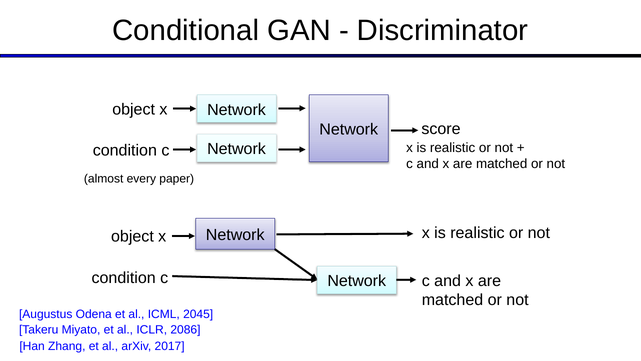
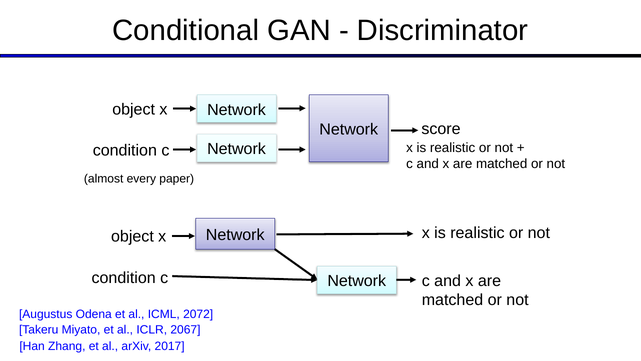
2045: 2045 -> 2072 (198, 314)
2086: 2086 -> 2067 (185, 329)
